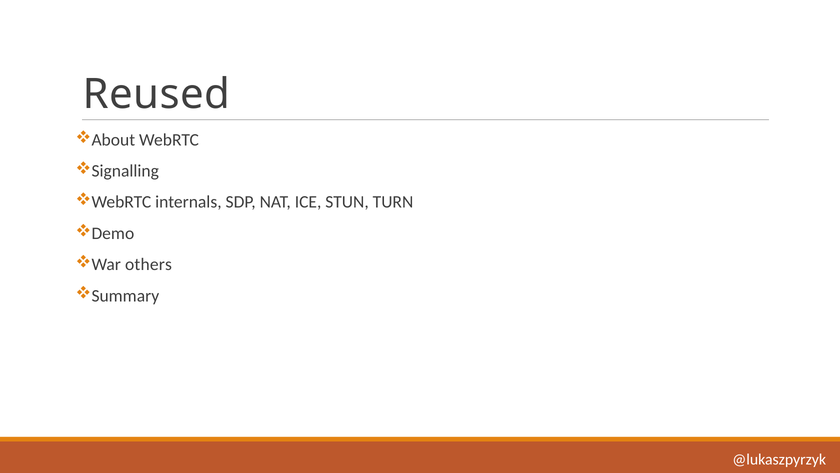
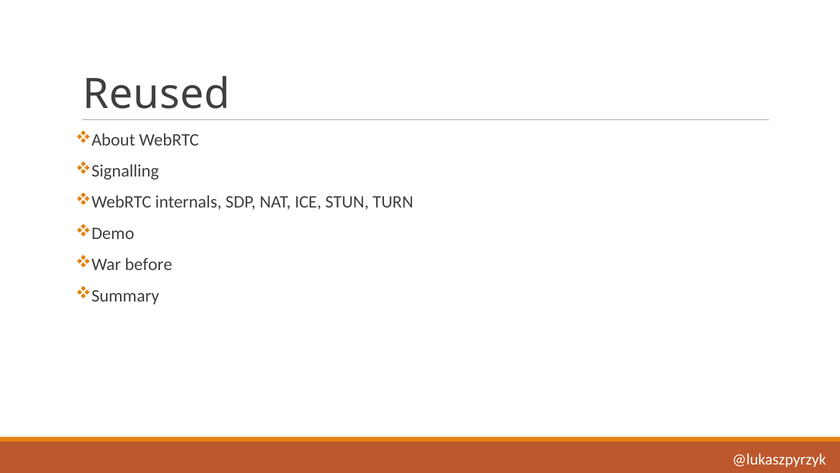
others: others -> before (149, 264)
